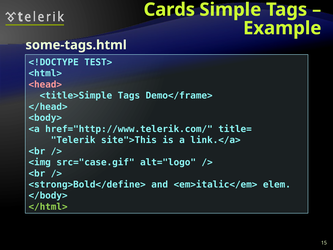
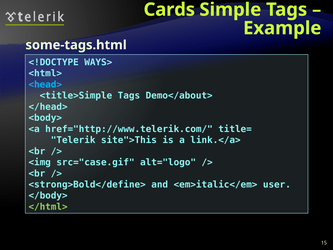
TEST>: TEST> -> WAYS> (98, 62)
<head> colour: pink -> light blue (45, 84)
Demo</frame>: Demo</frame> -> Demo</about> (179, 96)
elem: elem -> user (277, 184)
